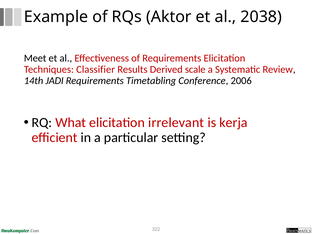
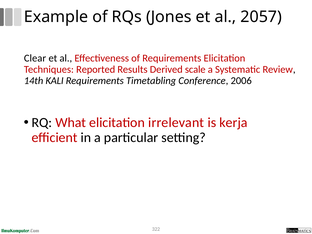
Aktor: Aktor -> Jones (169, 17)
2038: 2038 -> 2057 (261, 17)
Meet: Meet -> Clear (35, 58)
Classifier: Classifier -> Reported (96, 69)
JADI: JADI -> KALI (55, 81)
